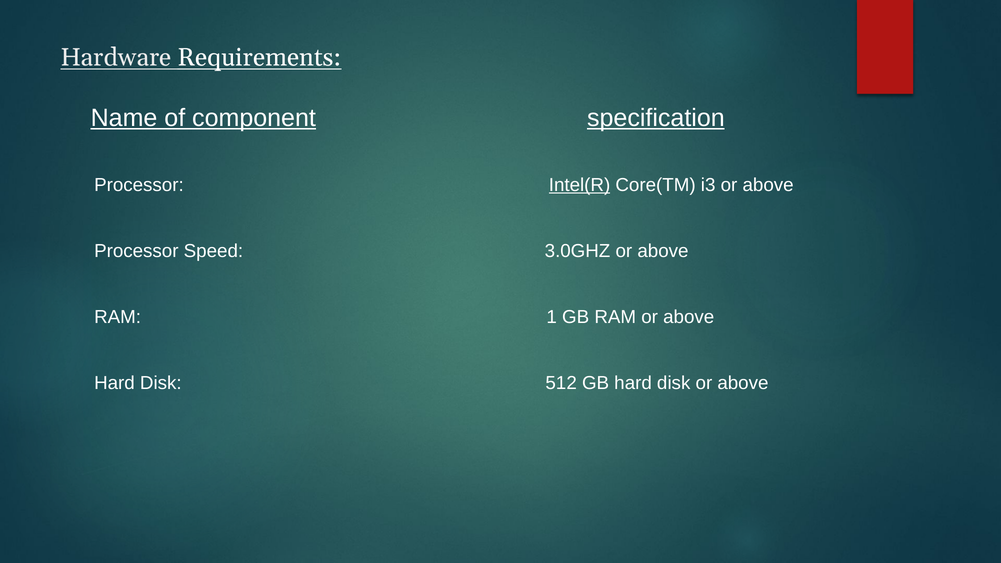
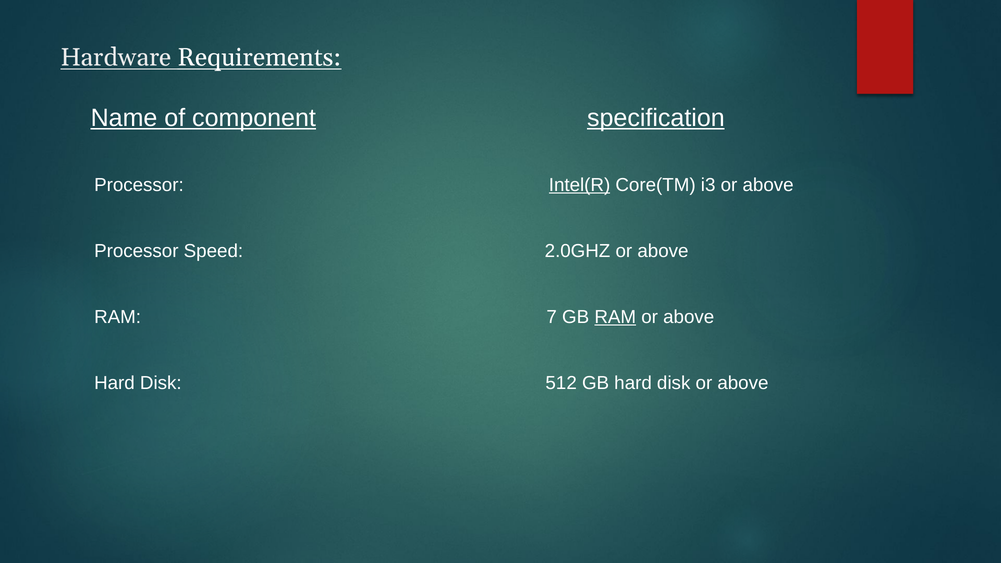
3.0GHZ: 3.0GHZ -> 2.0GHZ (578, 251)
1: 1 -> 7 (552, 317)
RAM underline: none -> present (615, 317)
